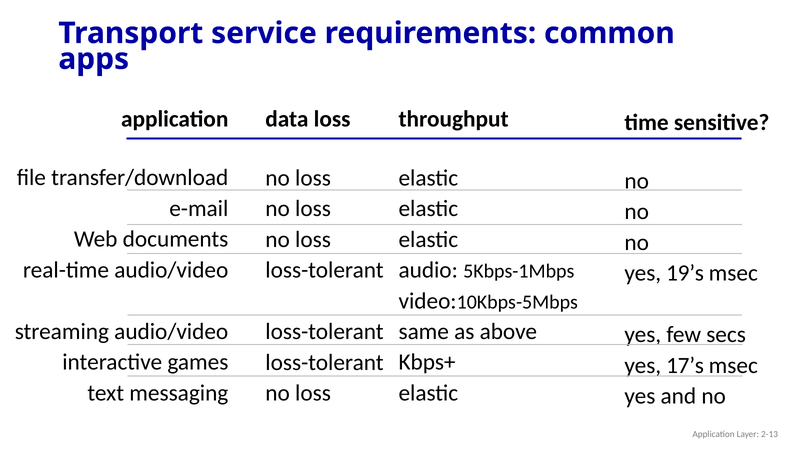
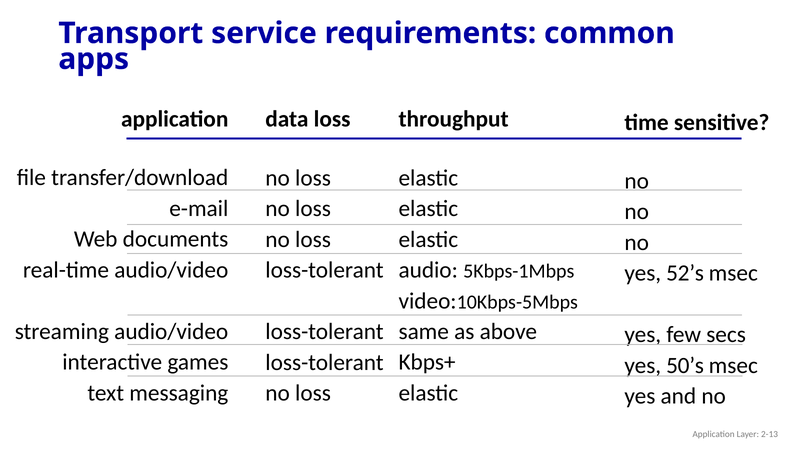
19’s: 19’s -> 52’s (685, 274)
17’s: 17’s -> 50’s (685, 366)
